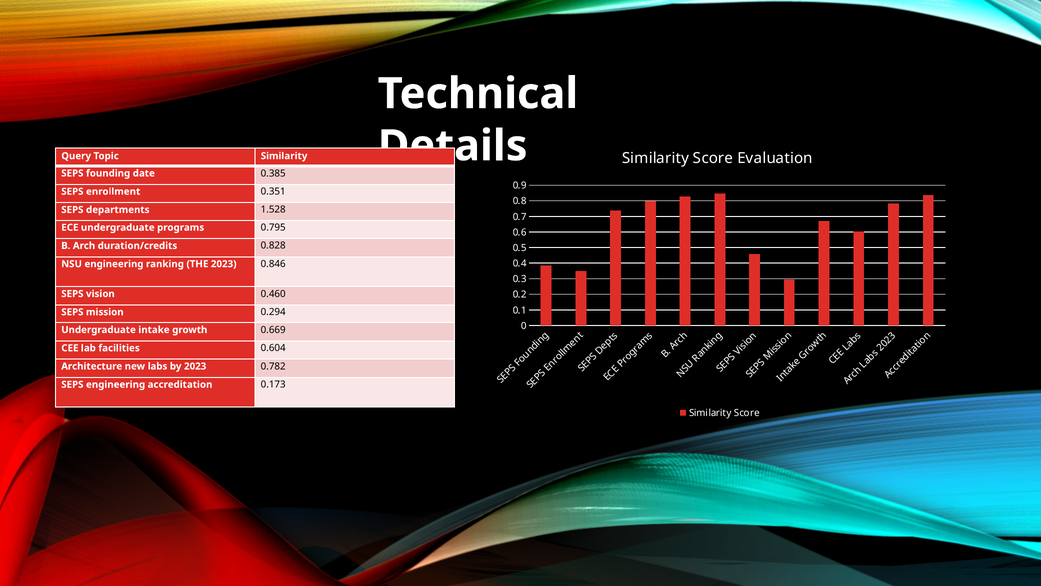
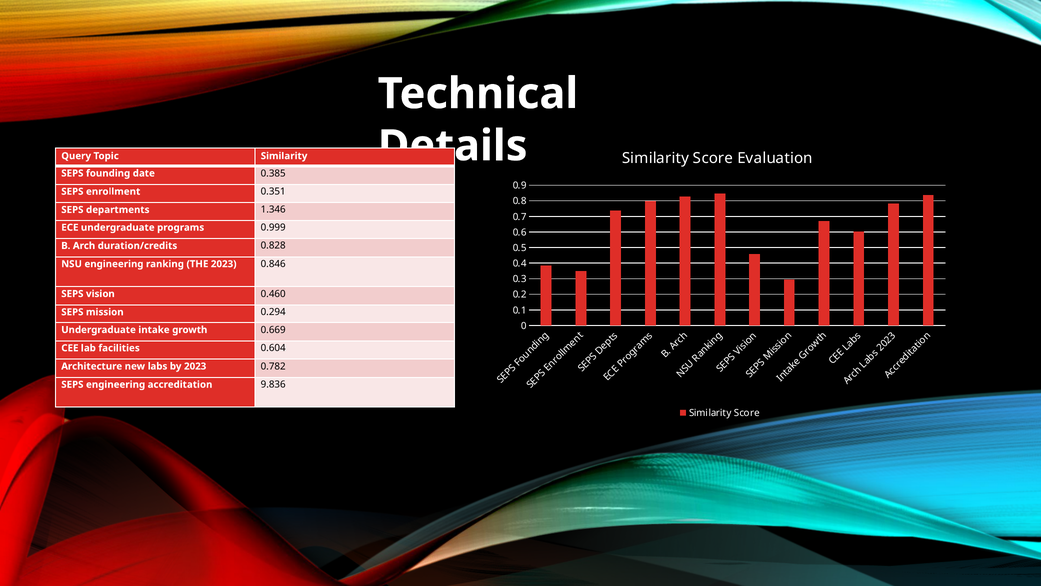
1.528: 1.528 -> 1.346 (273, 210)
0.795: 0.795 -> 0.999 (273, 227)
0.173: 0.173 -> 9.836 (273, 384)
